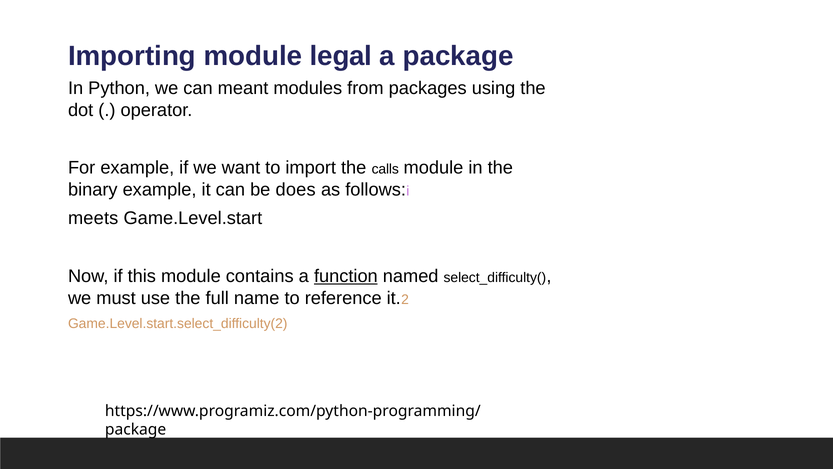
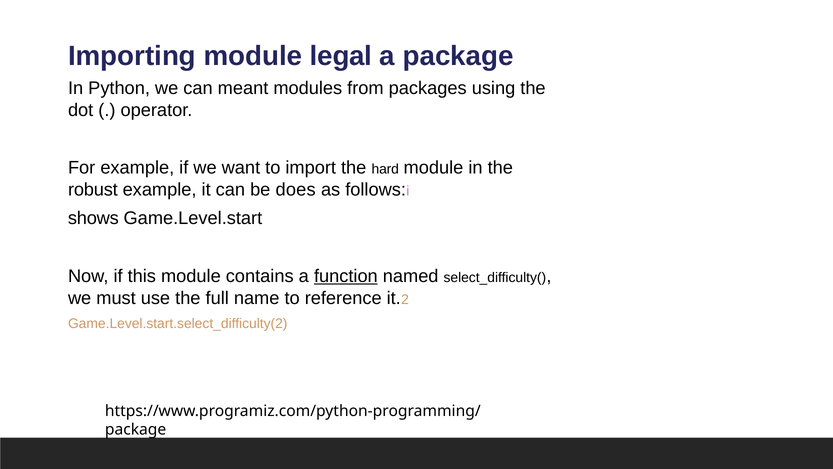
calls: calls -> hard (385, 169)
binary: binary -> robust (93, 189)
meets: meets -> shows (93, 218)
